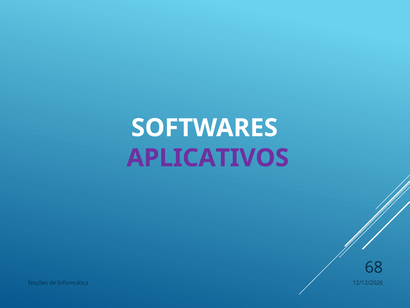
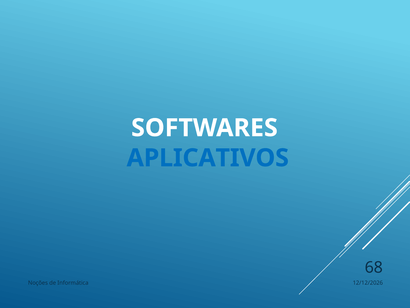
APLICATIVOS colour: purple -> blue (208, 158)
